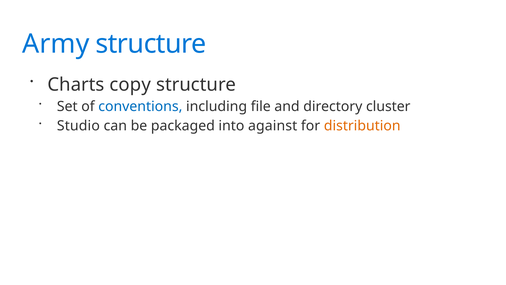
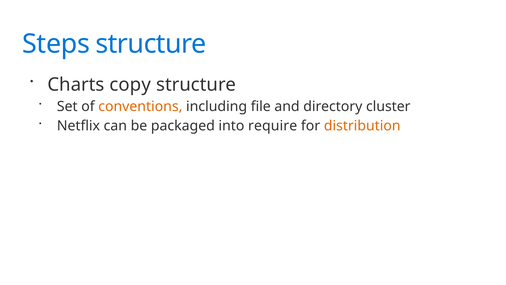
Army: Army -> Steps (56, 44)
conventions colour: blue -> orange (140, 106)
Studio: Studio -> Netflix (78, 126)
against: against -> require (273, 126)
